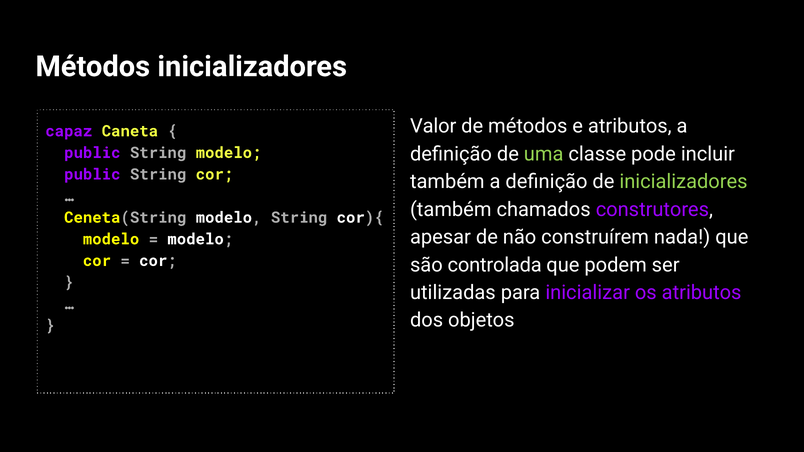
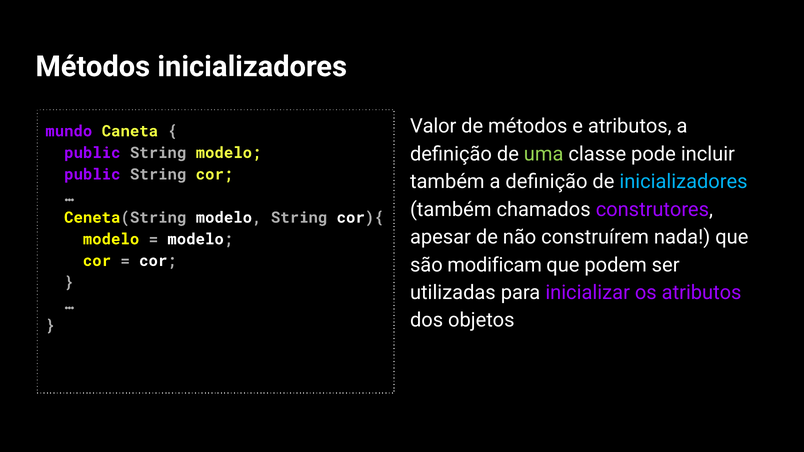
capaz: capaz -> mundo (69, 131)
inicializadores colour: light green -> light blue (683, 182)
controlada: controlada -> modificam (495, 265)
